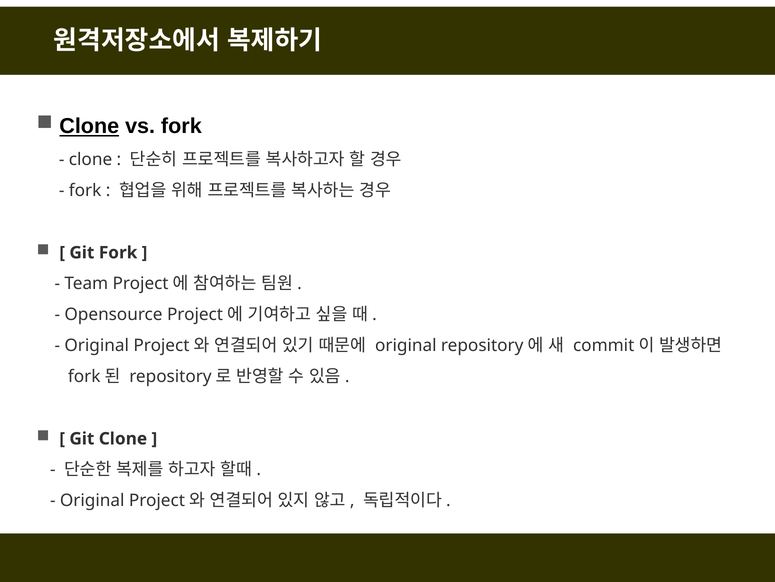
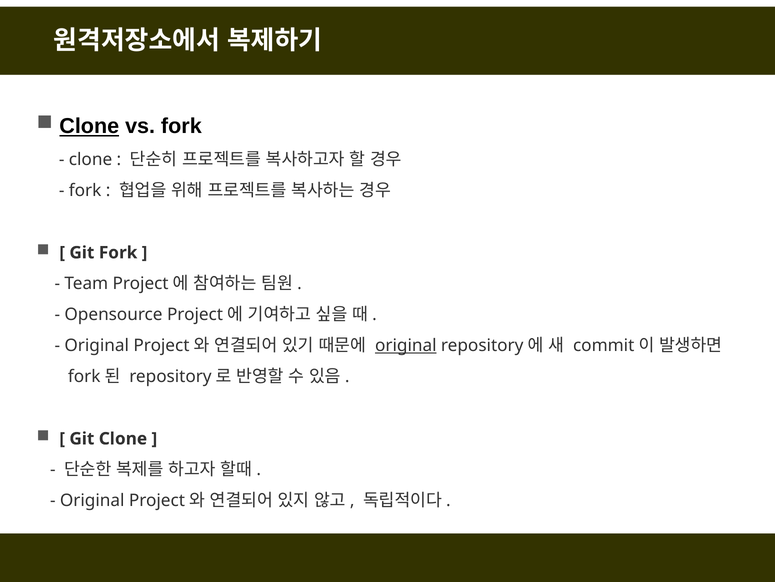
original underline: none -> present (406, 345)
